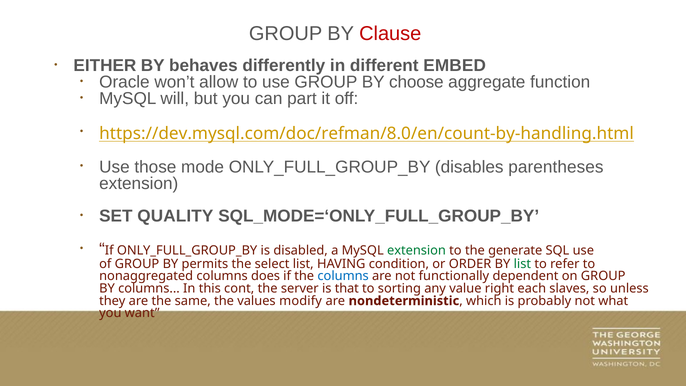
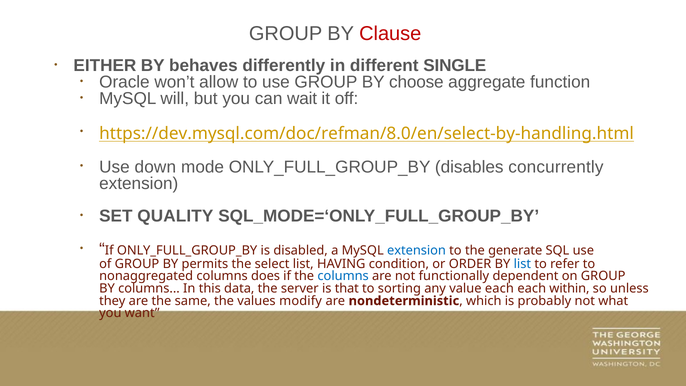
EMBED: EMBED -> SINGLE (455, 66)
part: part -> wait (302, 99)
https://dev.mysql.com/doc/refman/8.0/en/count-by-handling.html: https://dev.mysql.com/doc/refman/8.0/en/count-by-handling.html -> https://dev.mysql.com/doc/refman/8.0/en/select-by-handling.html (367, 133)
those: those -> down (155, 167)
parentheses: parentheses -> concurrently (556, 167)
extension colour: green -> blue (416, 251)
list colour: green -> blue (522, 264)
cont: cont -> data (239, 288)
value right: right -> each (499, 288)
slaves: slaves -> within (569, 288)
